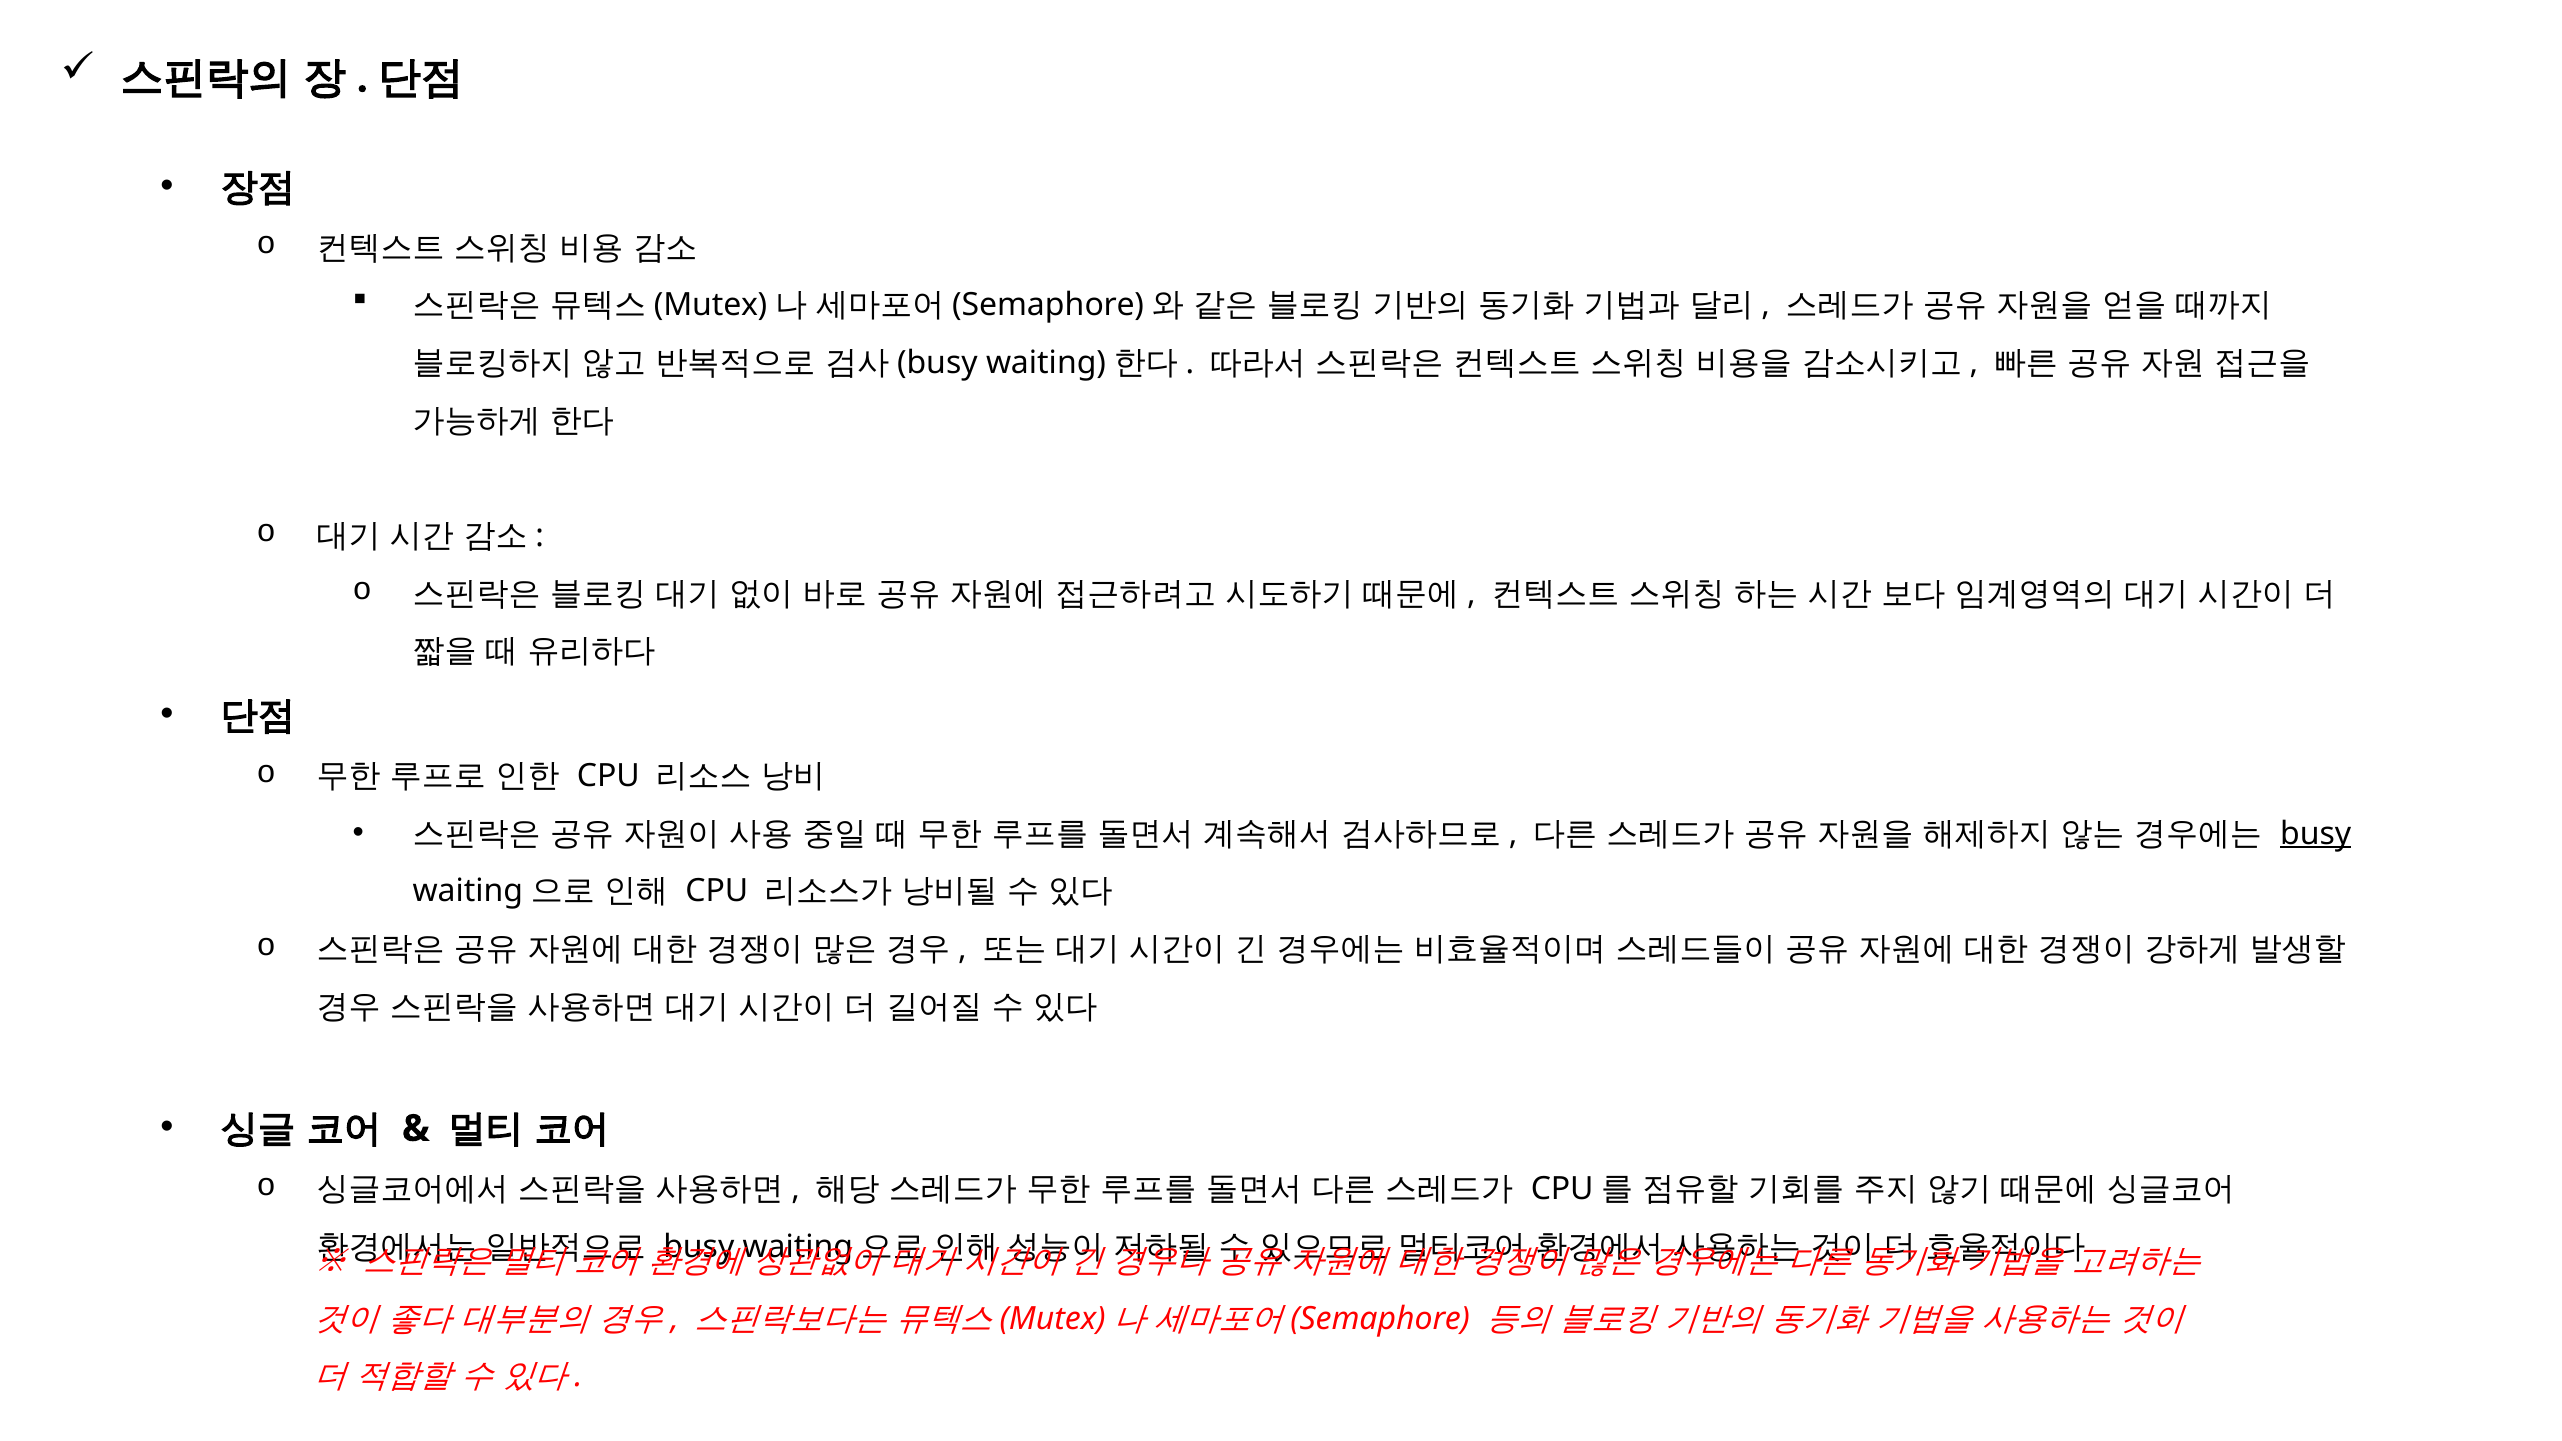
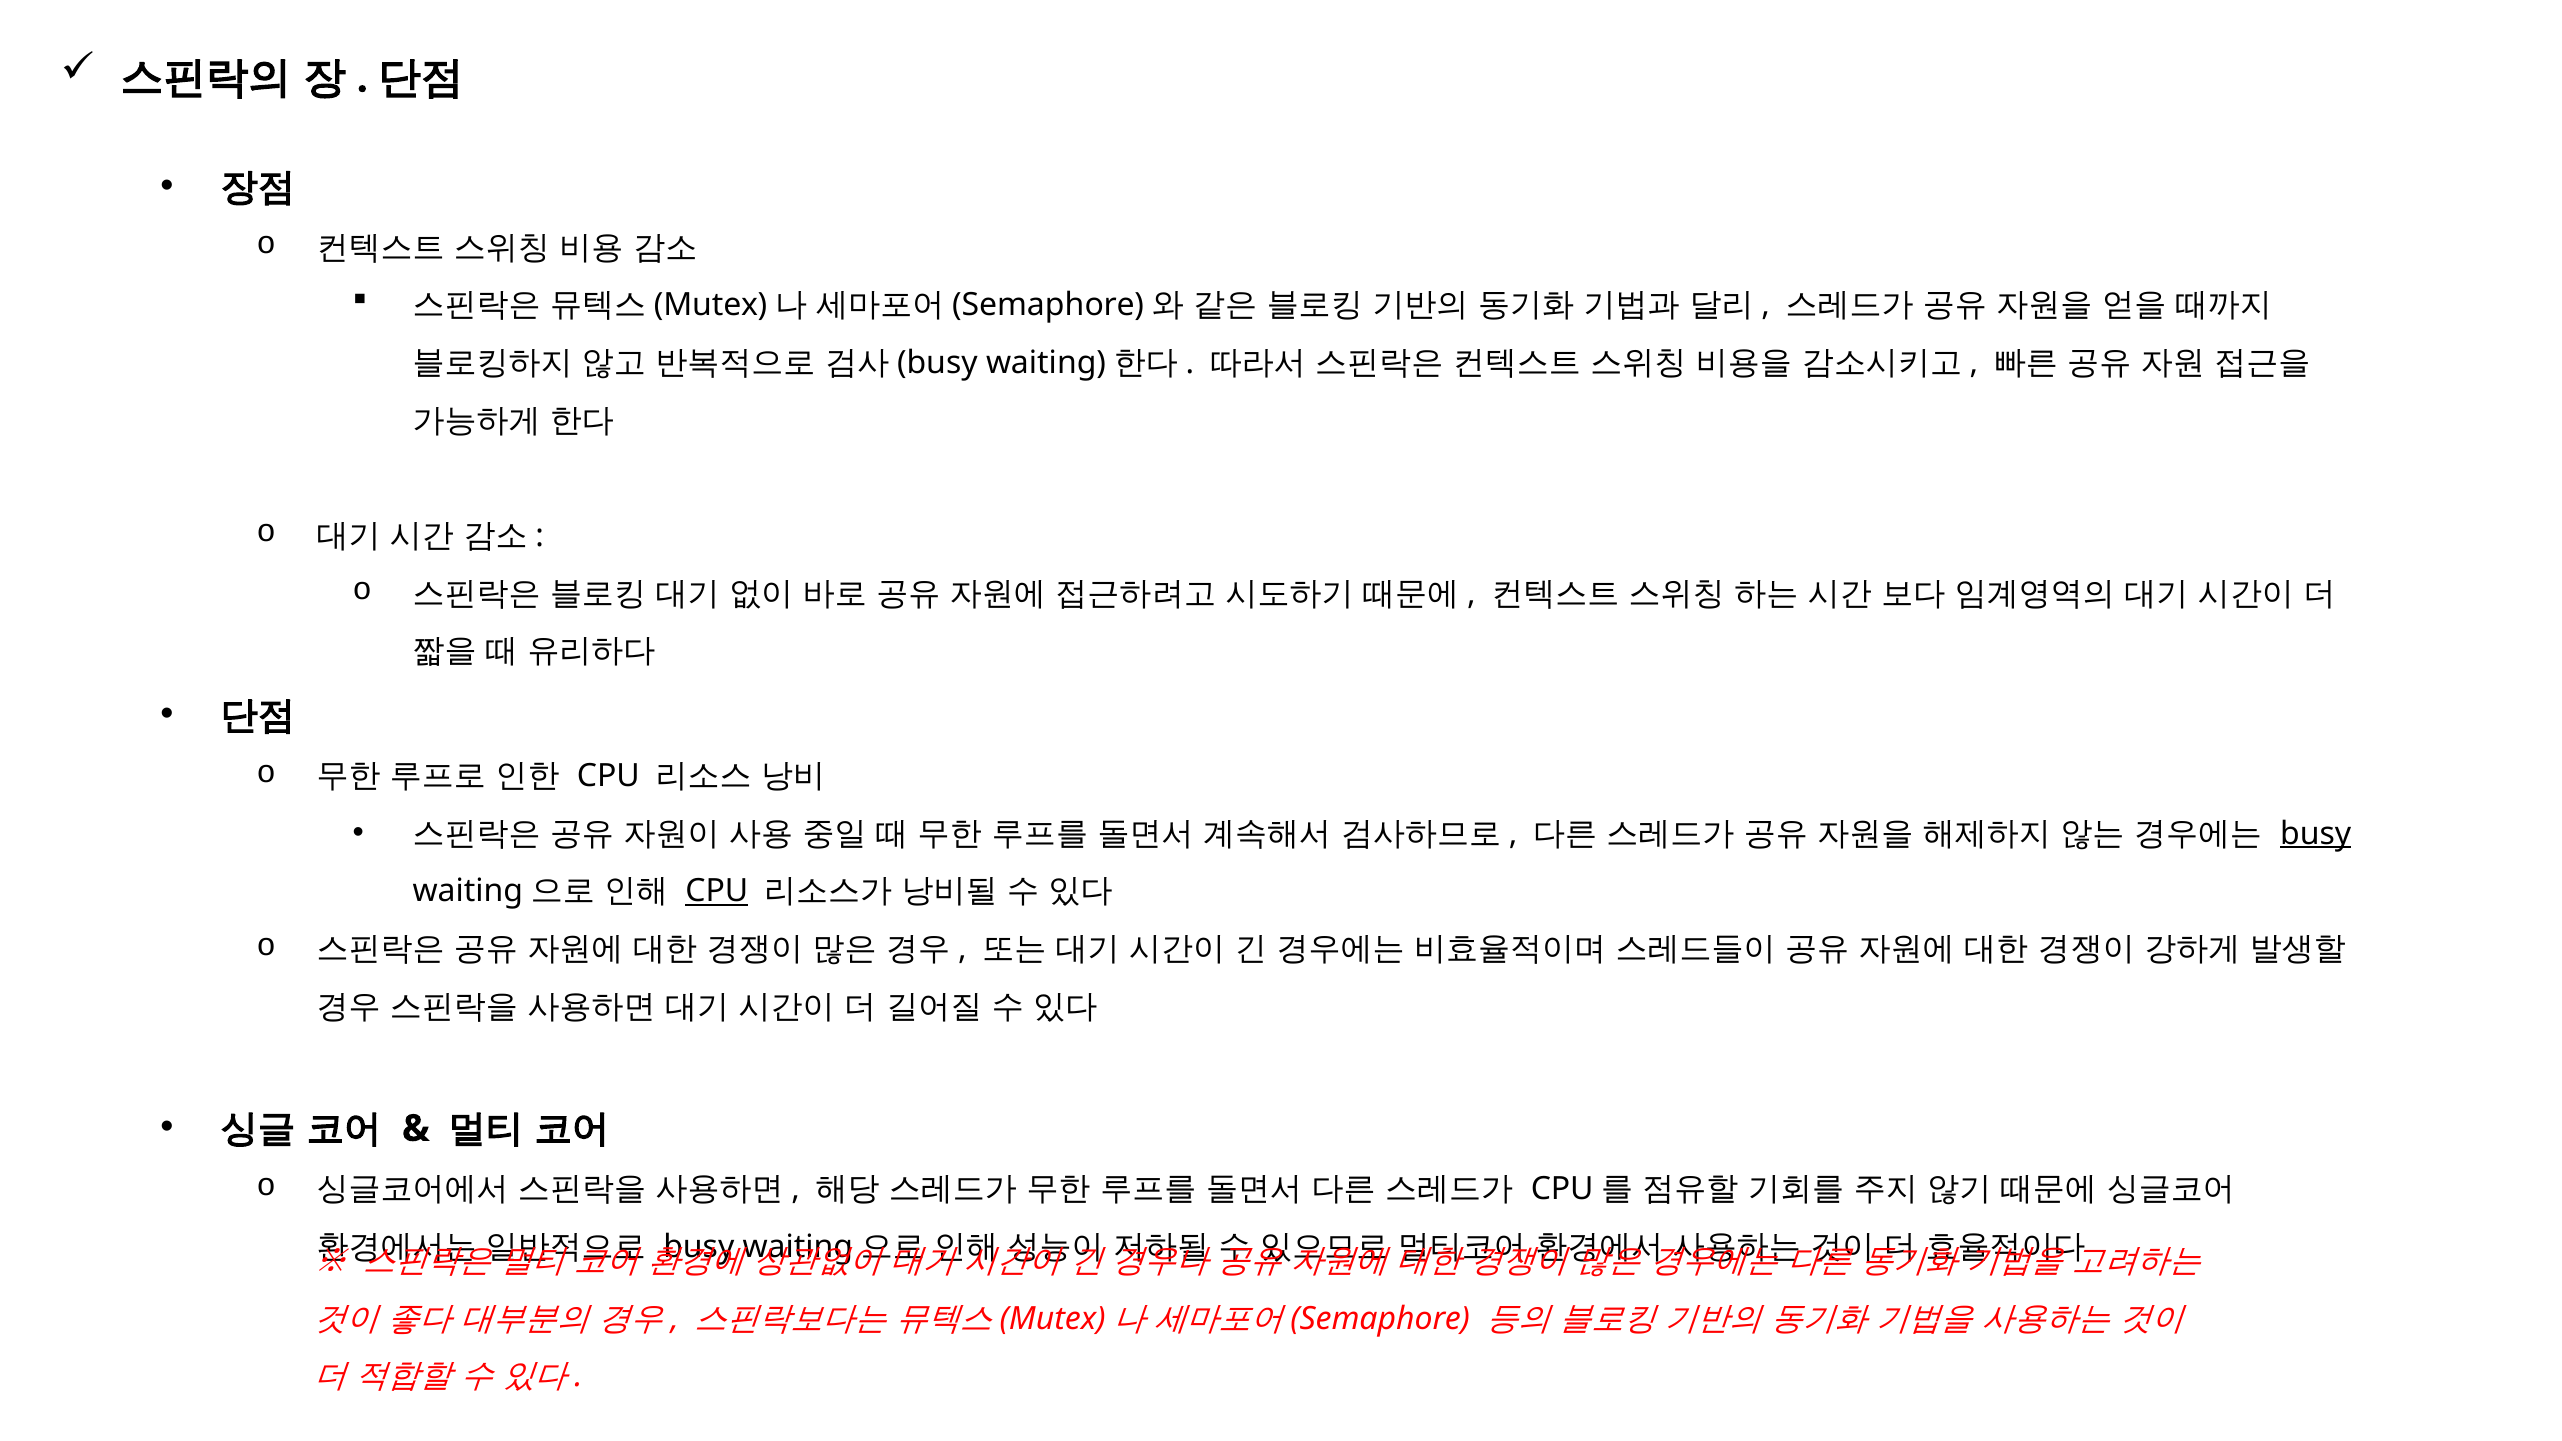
CPU underline: none -> present (717, 891)
